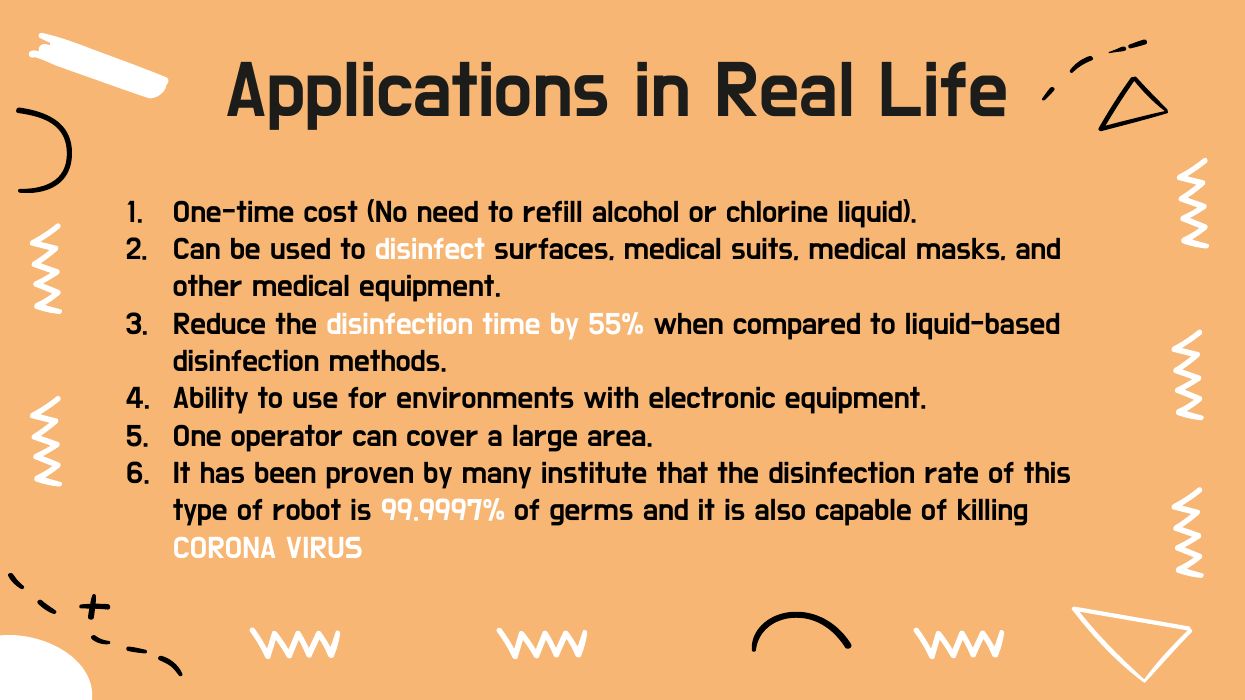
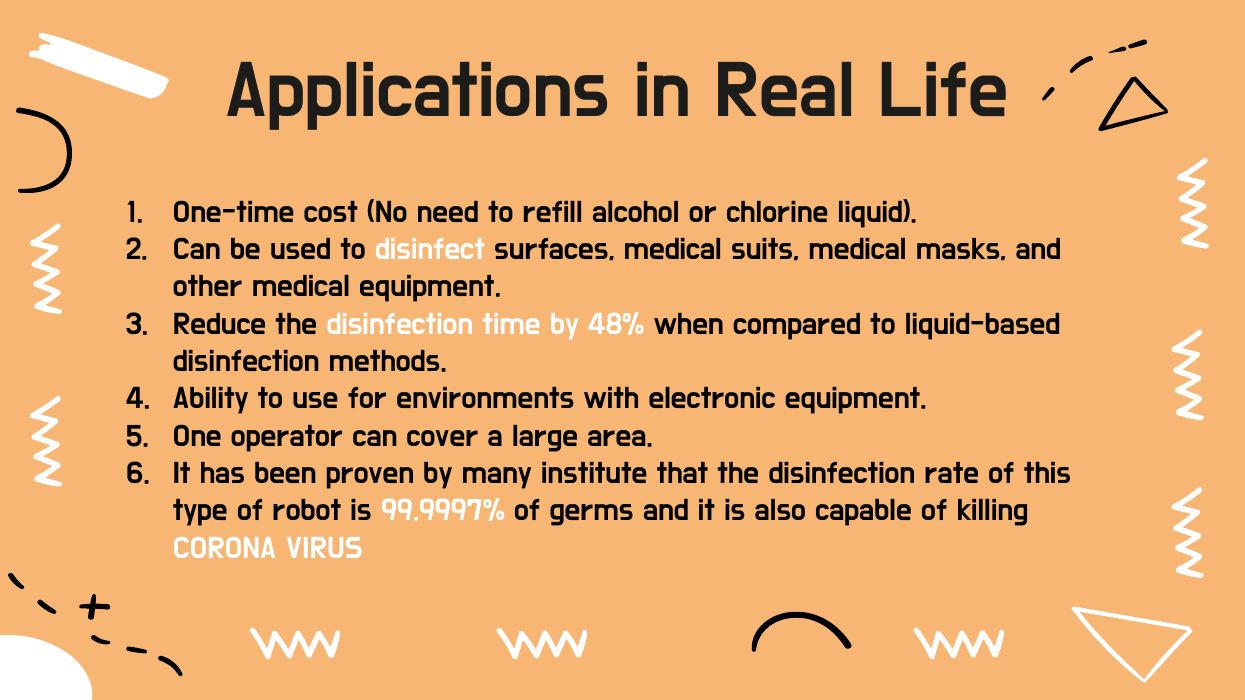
55%: 55% -> 48% (616, 324)
